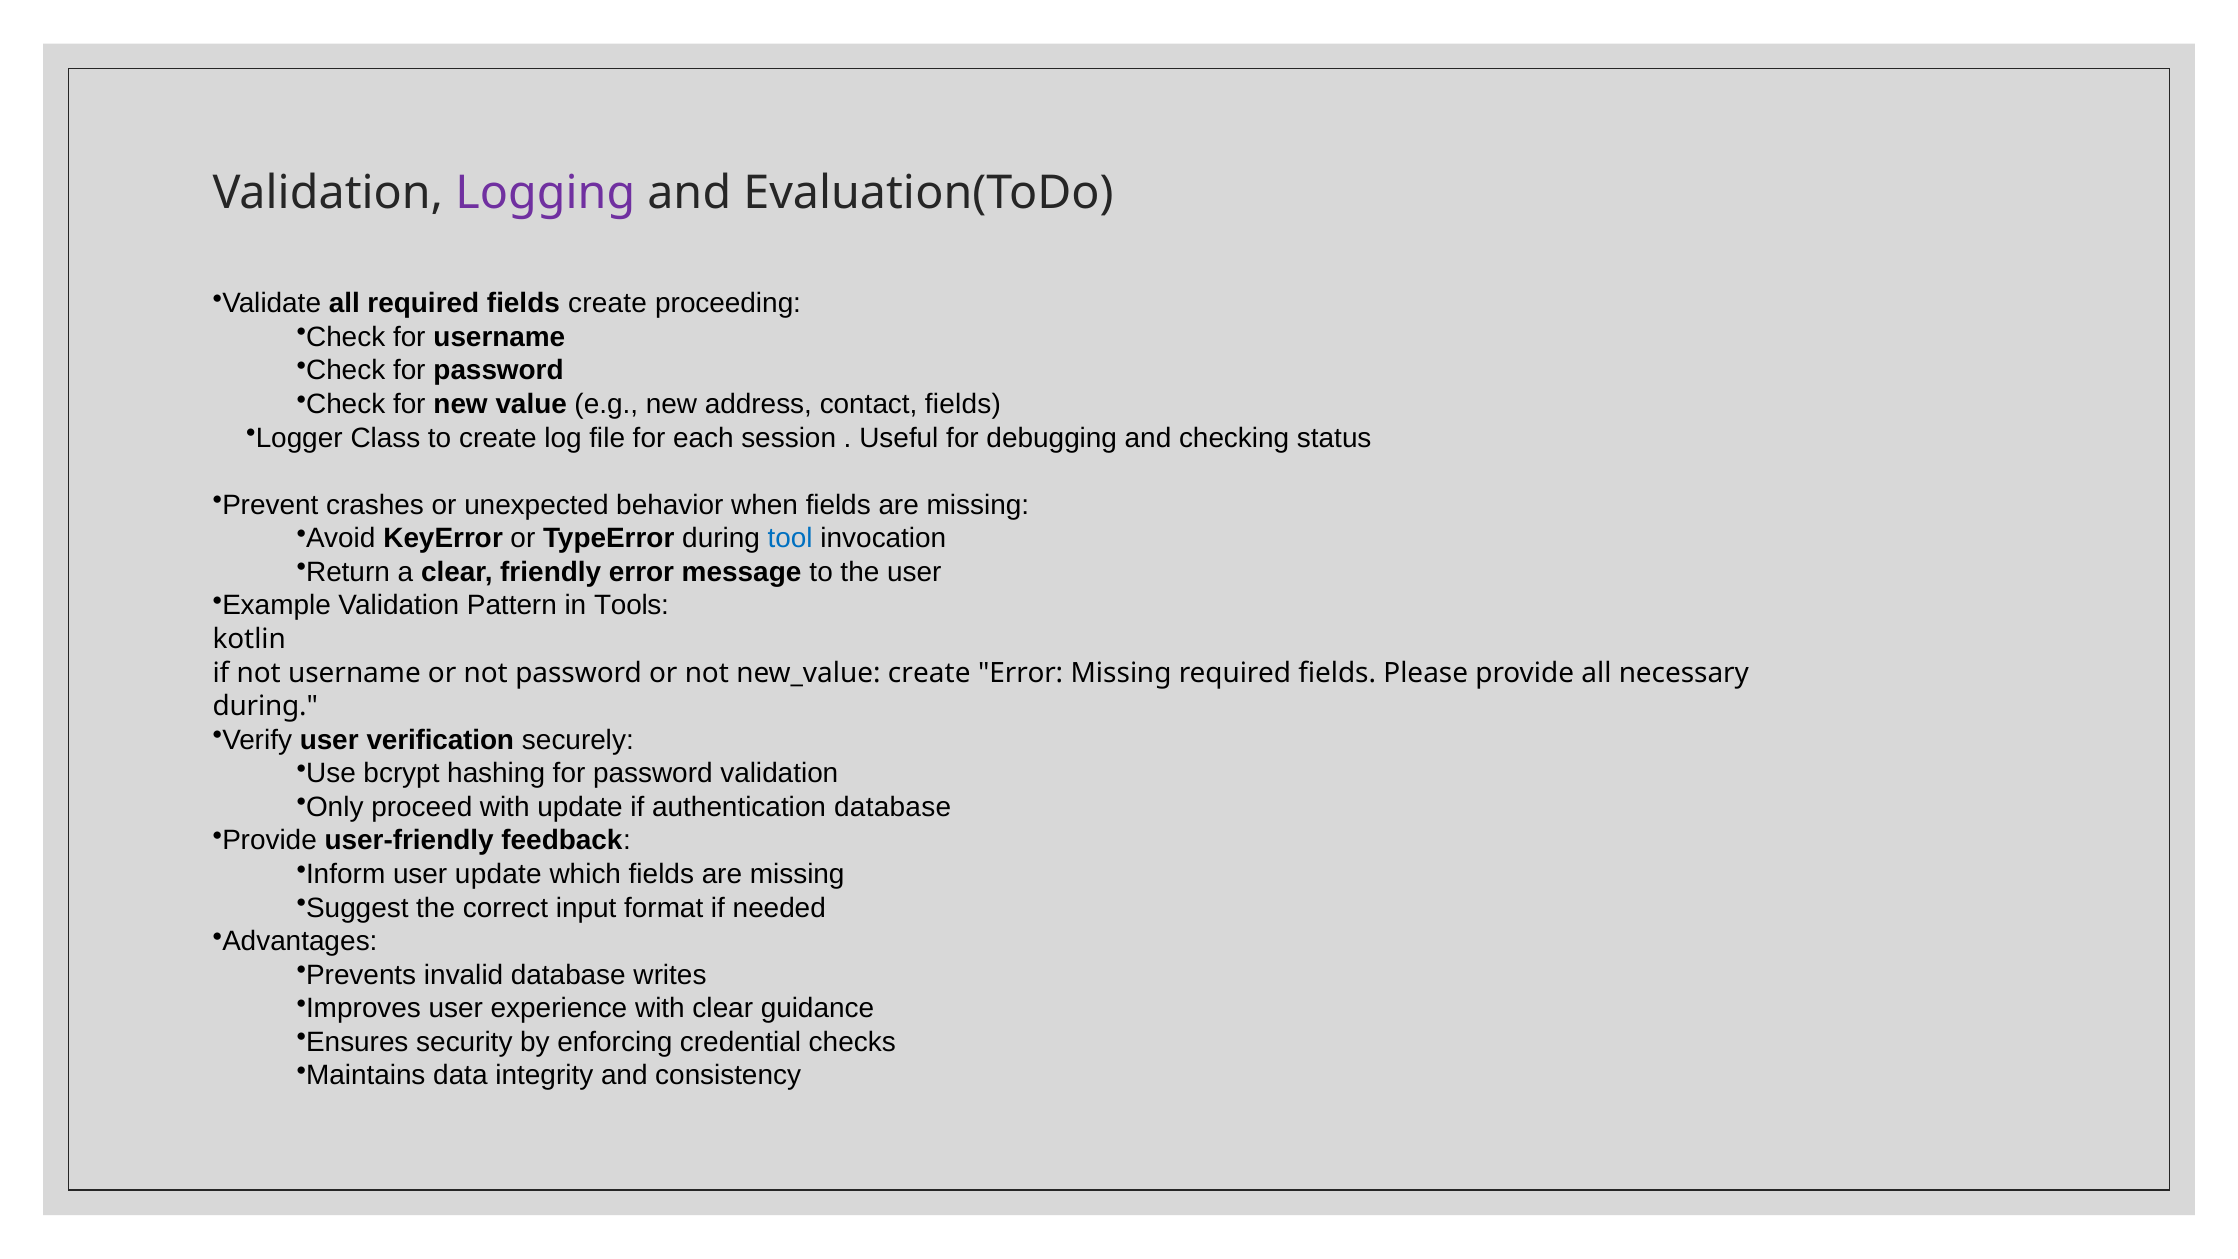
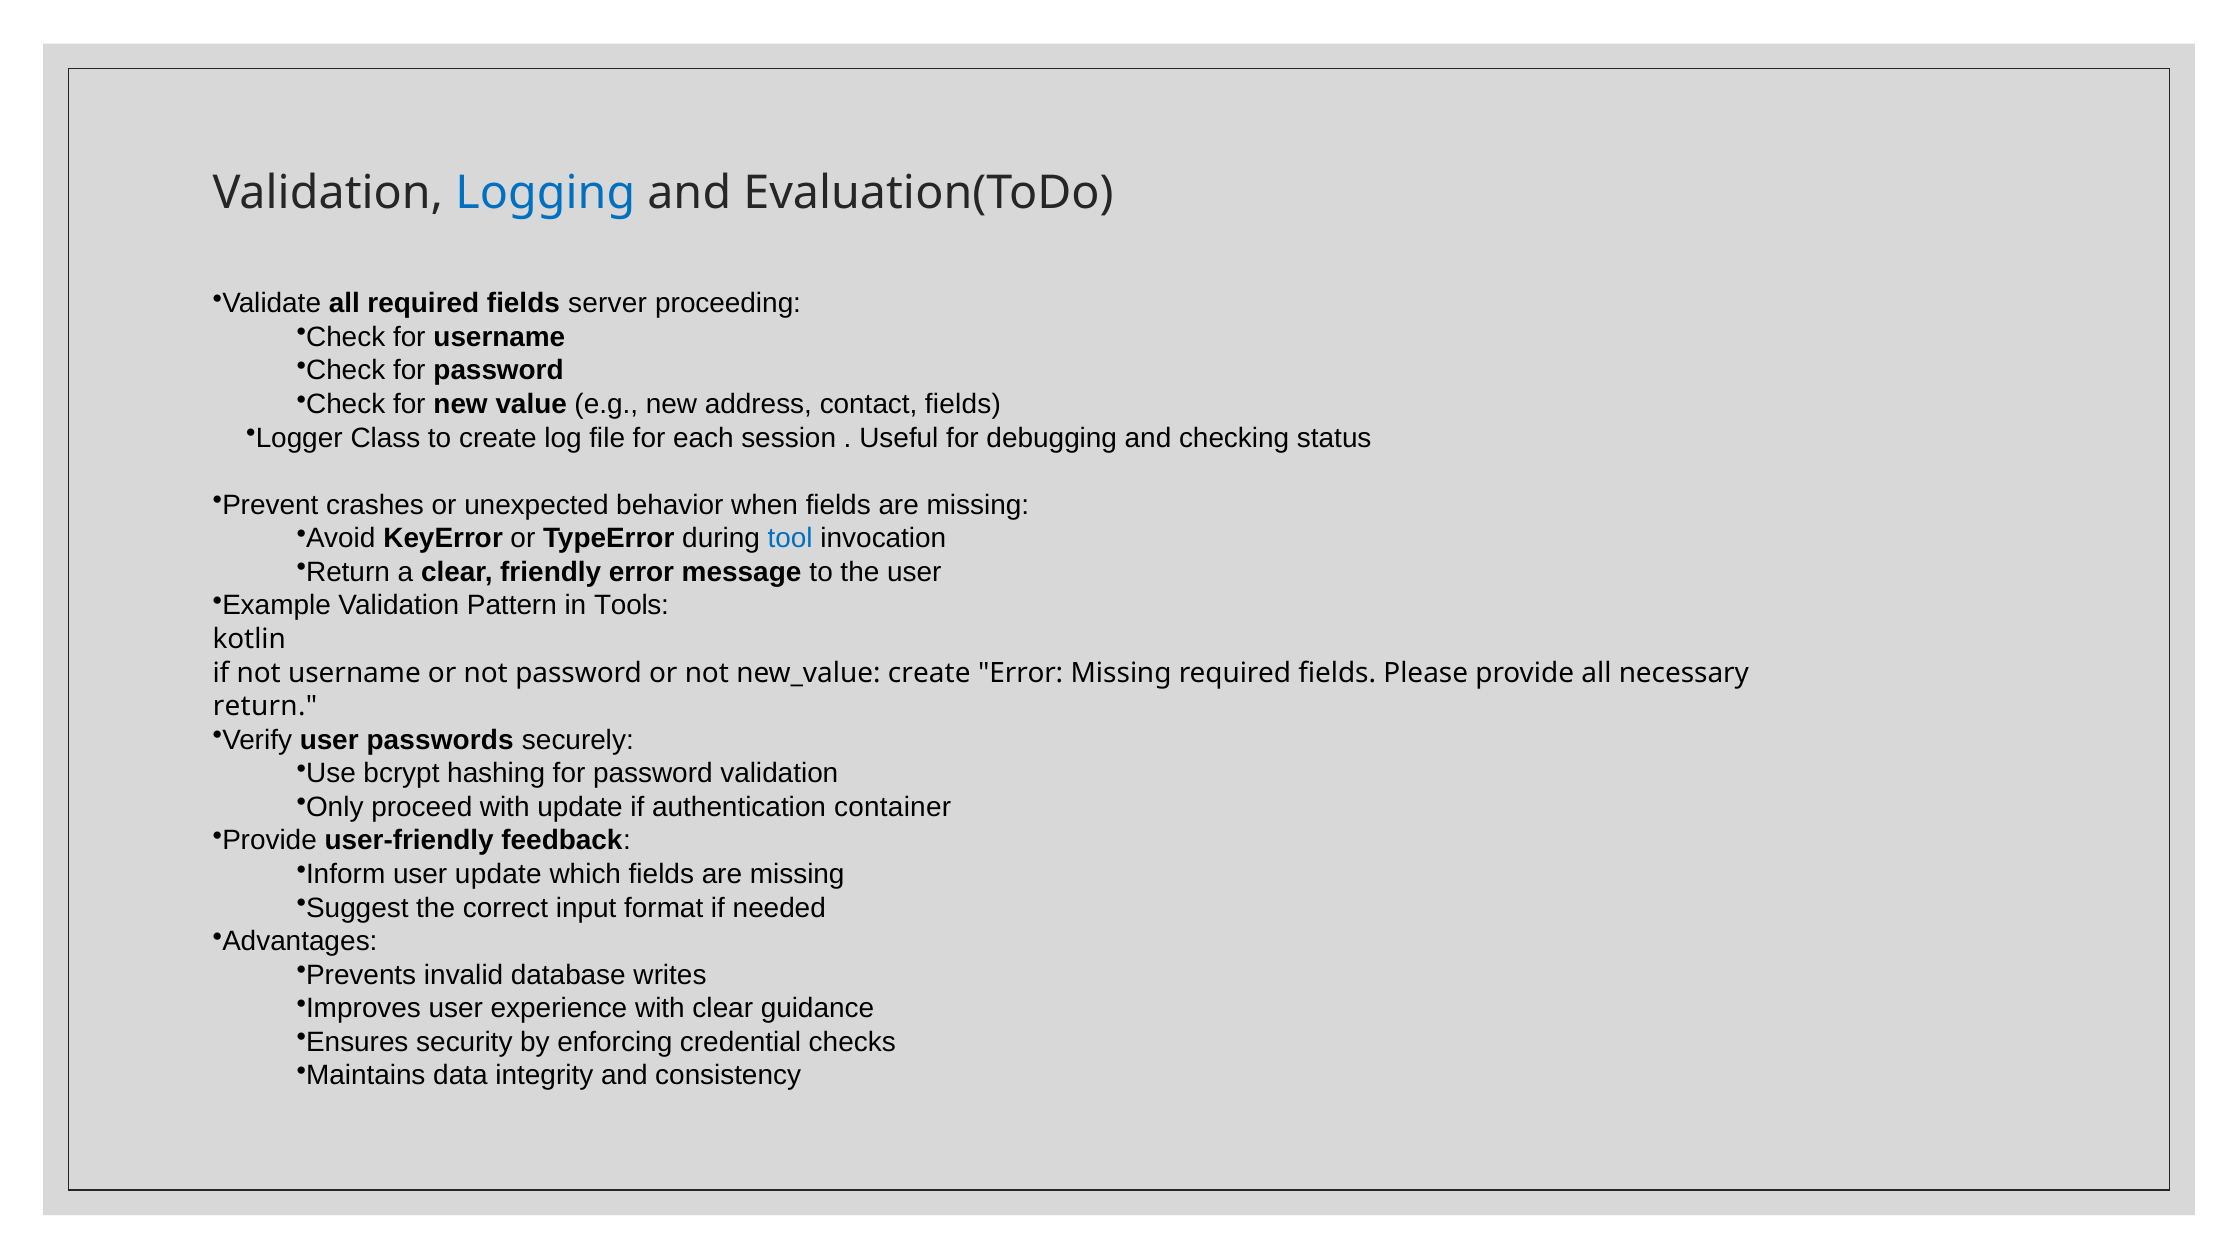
Logging colour: purple -> blue (545, 193)
fields create: create -> server (608, 304)
during: during -> return (265, 706)
verification: verification -> passwords (440, 740)
authentication database: database -> container (893, 807)
